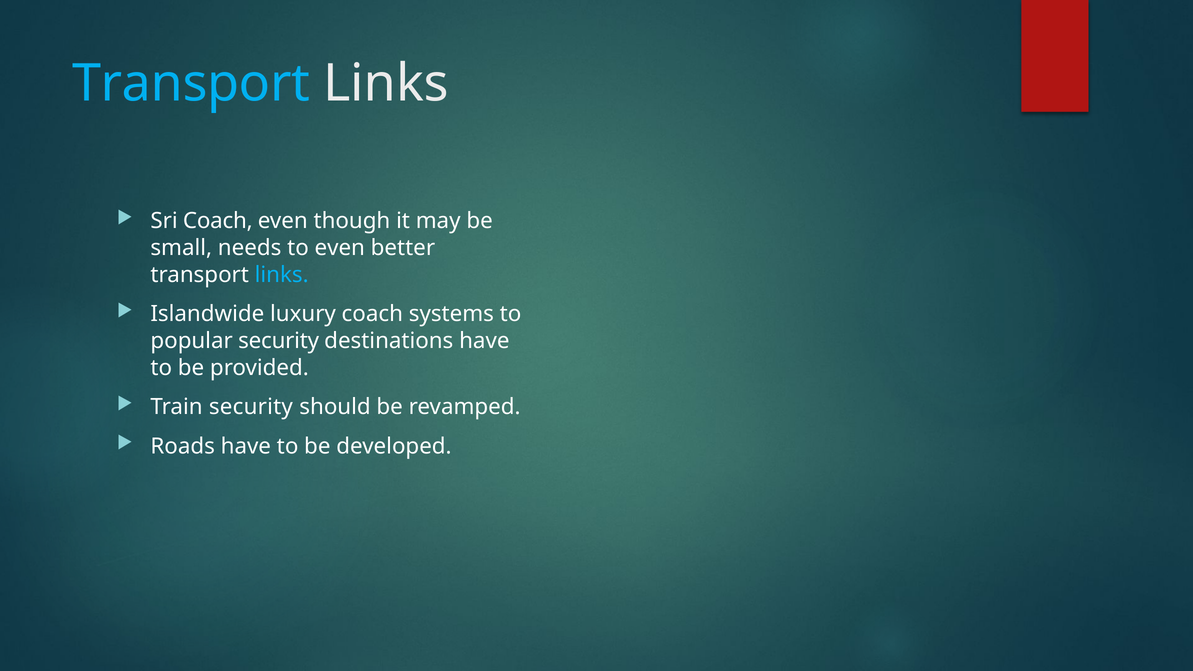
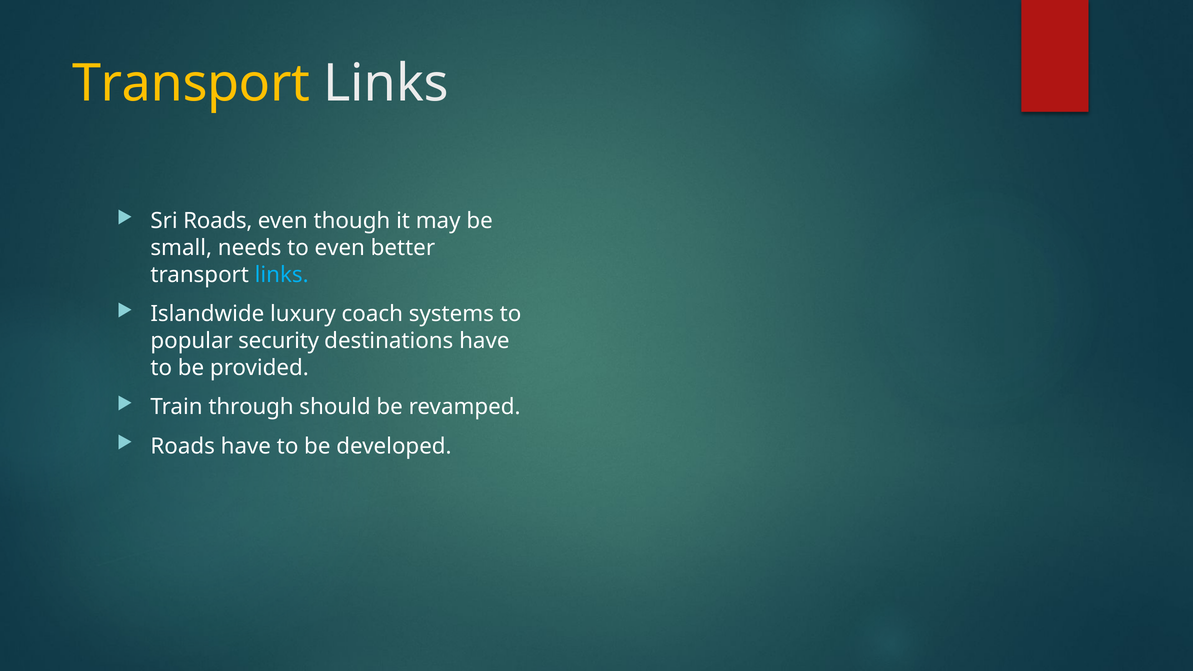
Transport colour: light blue -> yellow (191, 84)
Sri Coach: Coach -> Roads (218, 221)
Train security: security -> through (251, 407)
